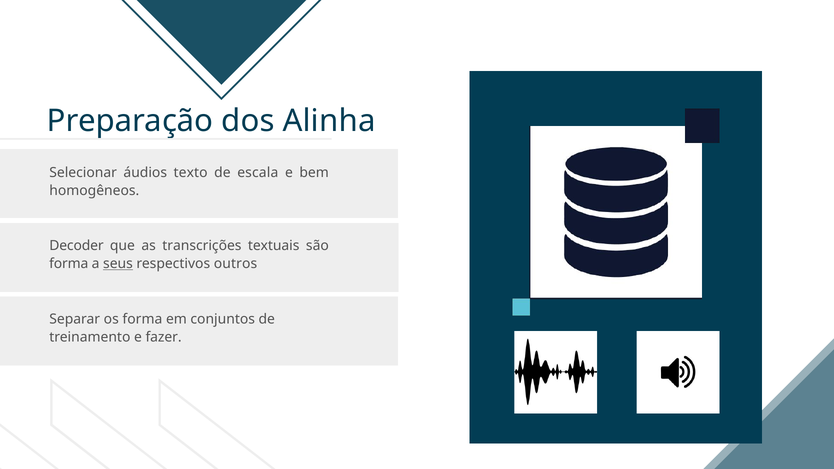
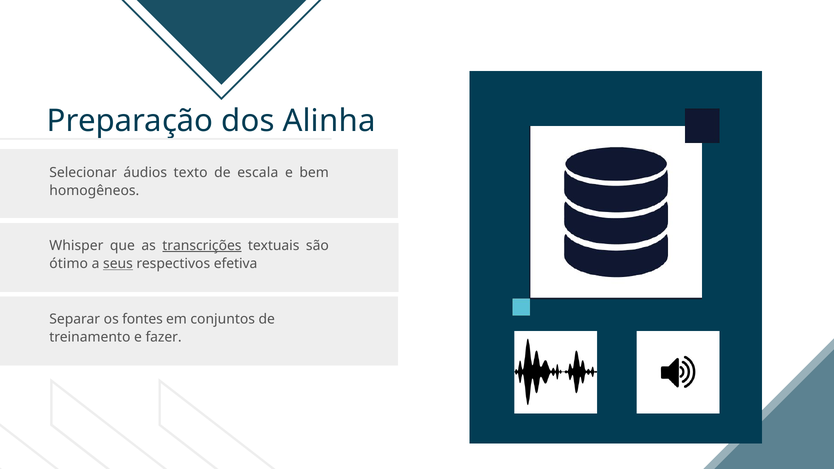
Decoder: Decoder -> Whisper (76, 246)
transcrições underline: none -> present (202, 246)
forma: forma -> ótimo (69, 264)
outros: outros -> efetiva (236, 264)
os forma: forma -> fontes (142, 319)
